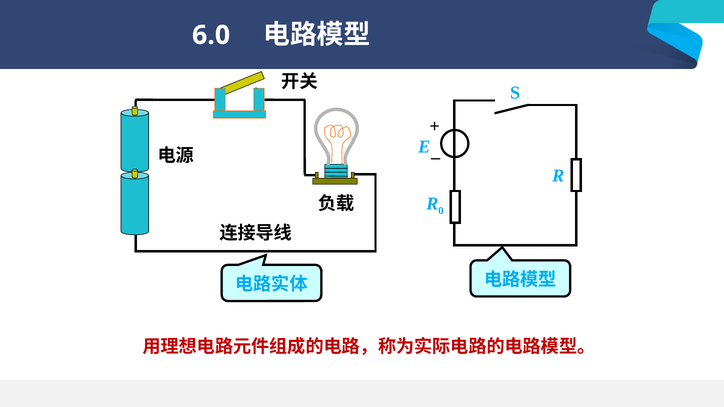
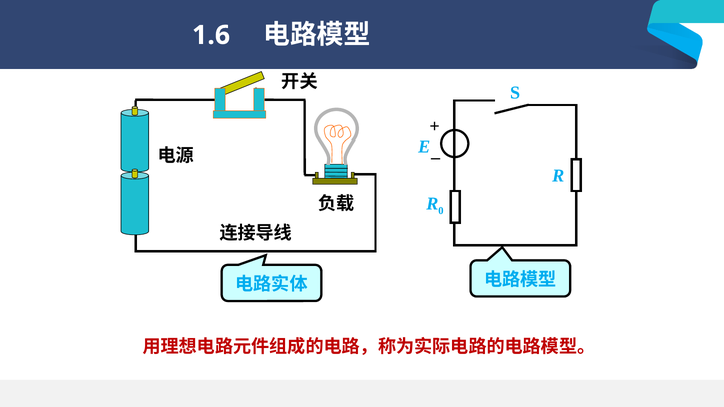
6.0: 6.0 -> 1.6 (211, 35)
